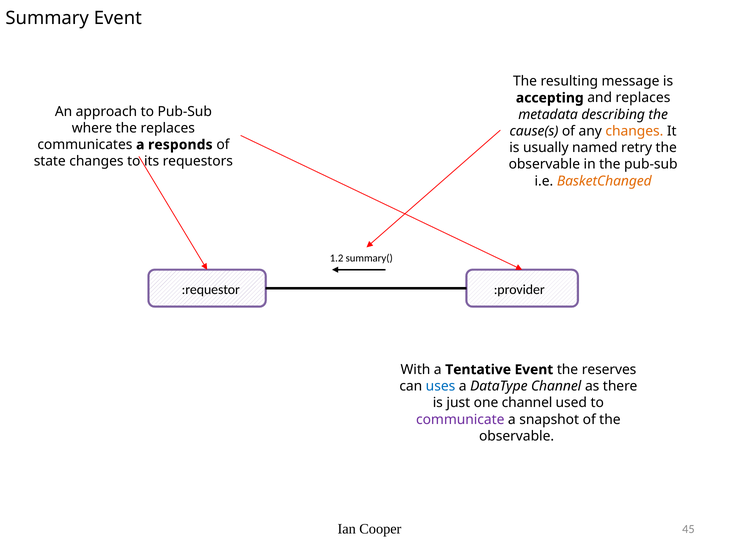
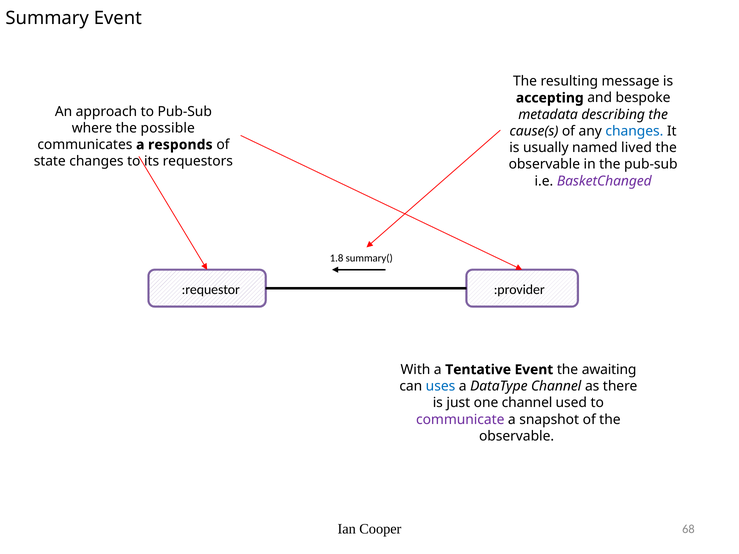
and replaces: replaces -> bespoke (643, 98)
the replaces: replaces -> possible (168, 128)
changes colour: orange -> blue (634, 131)
retry: retry -> lived (637, 148)
BasketChanged colour: orange -> purple (604, 181)
1.2: 1.2 -> 1.8 (337, 258)
reserves: reserves -> awaiting (609, 370)
45: 45 -> 68 (688, 529)
